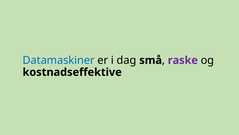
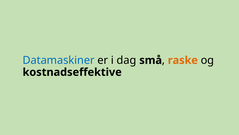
raske colour: purple -> orange (183, 60)
